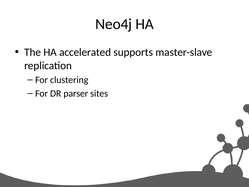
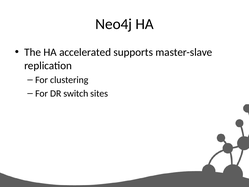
parser: parser -> switch (76, 93)
